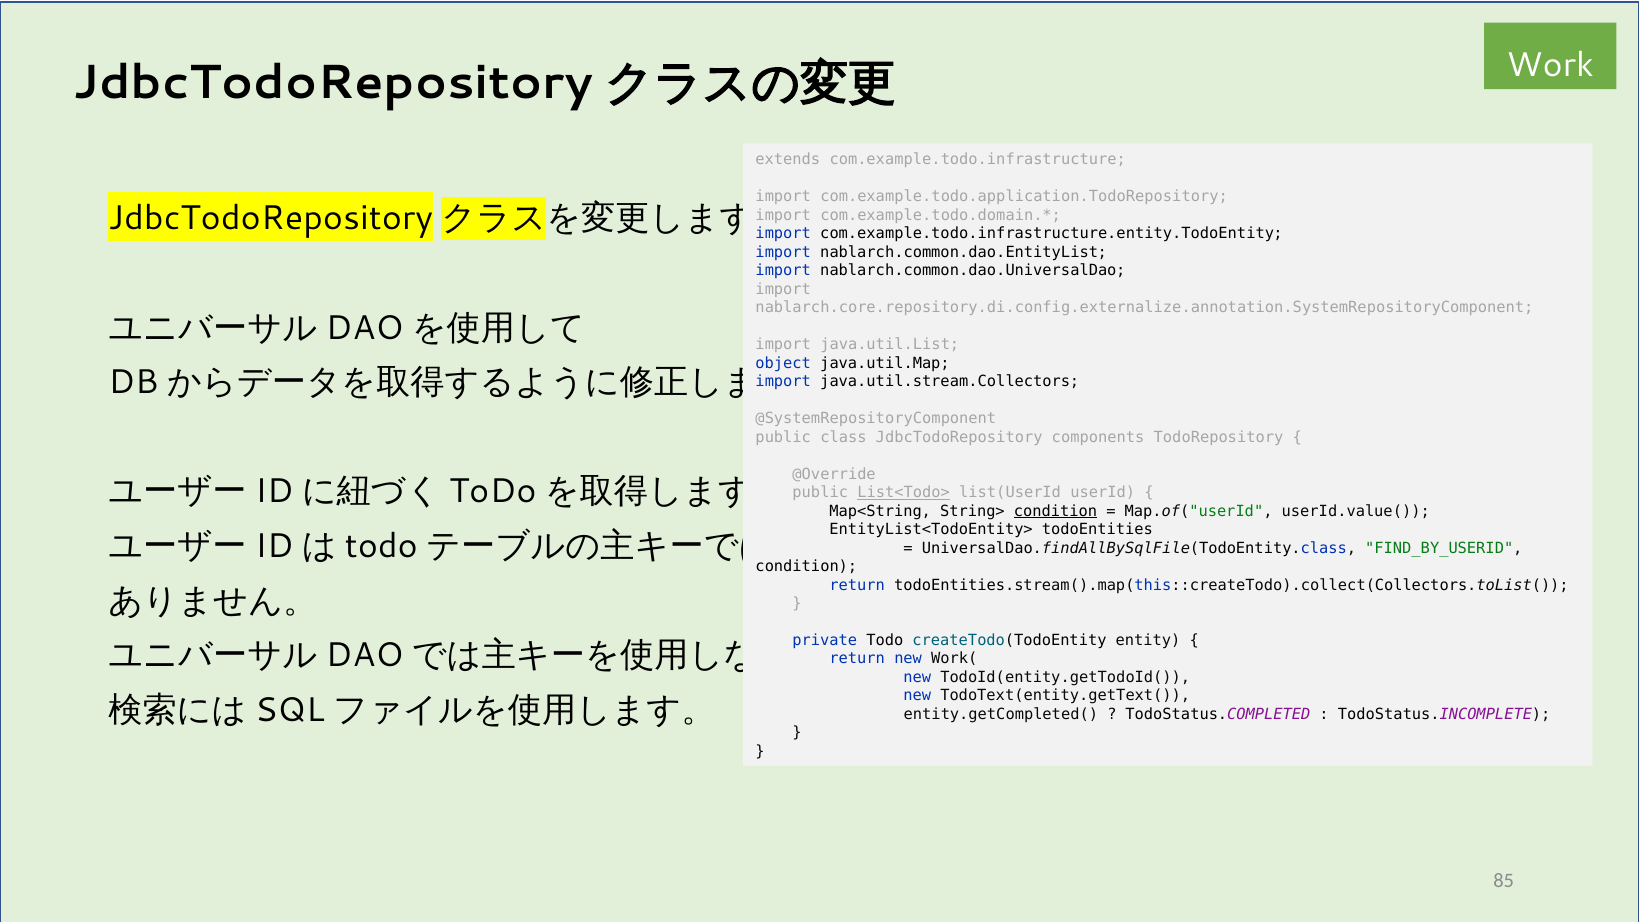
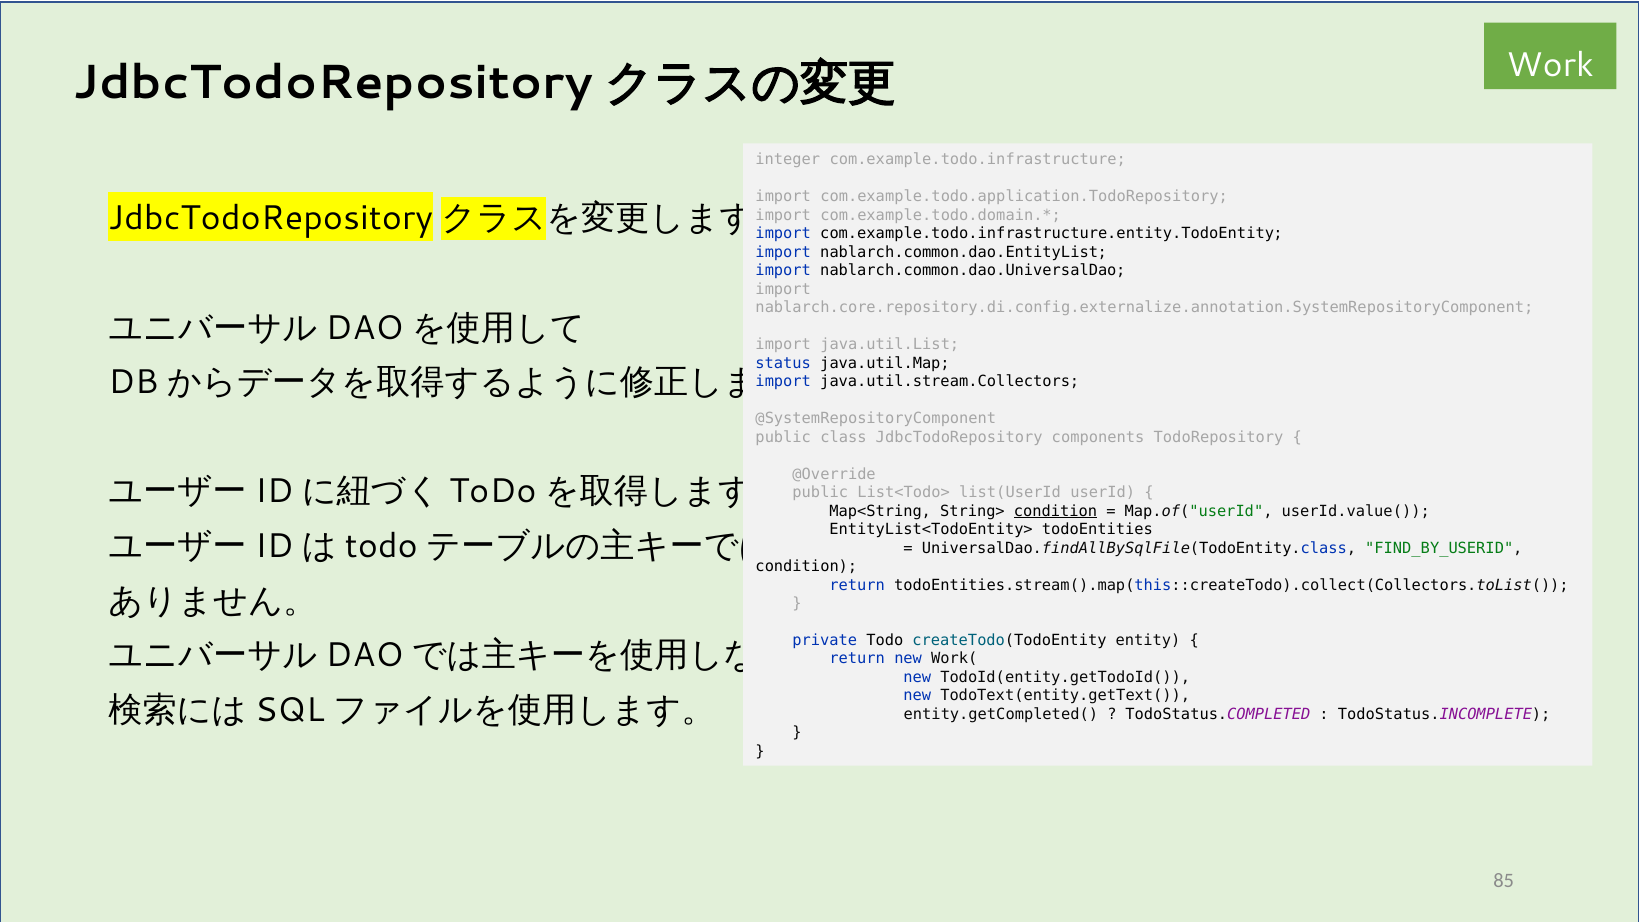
extends: extends -> integer (788, 160)
object: object -> status (783, 363)
List<Todo> underline: present -> none (904, 492)
